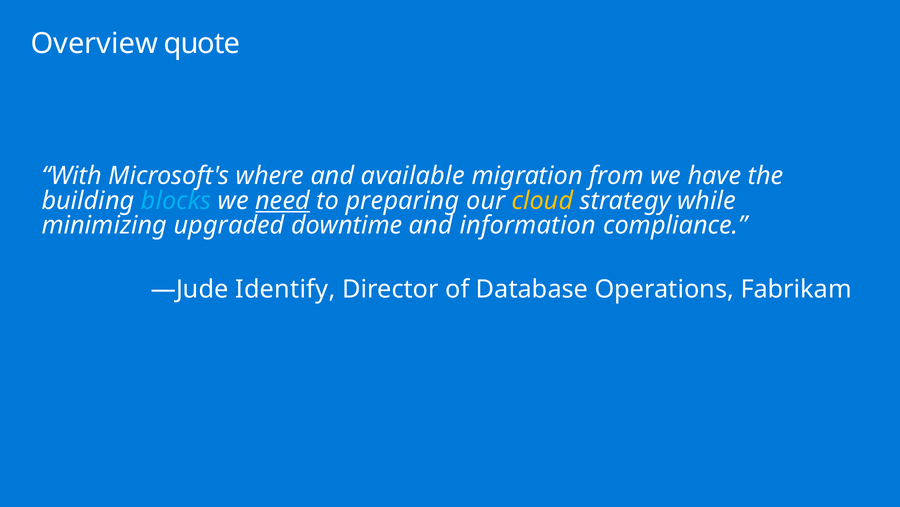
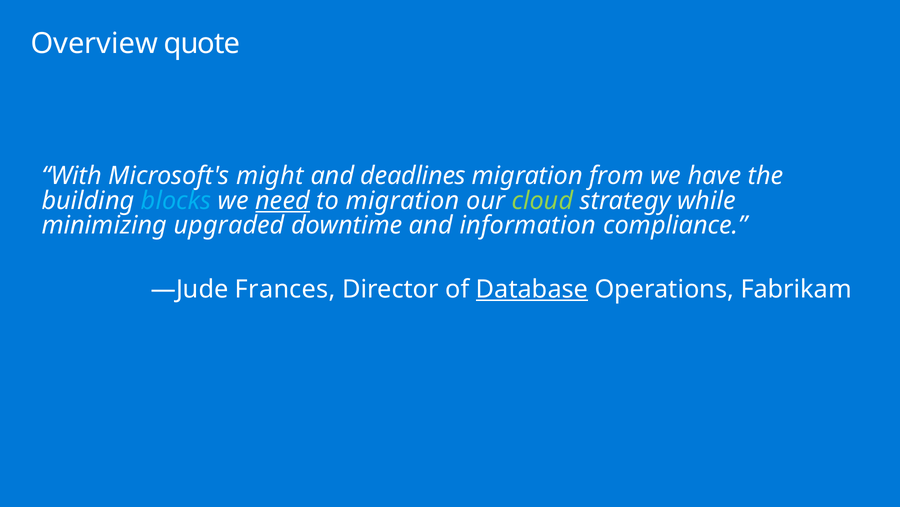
where: where -> might (270, 176)
available: available -> deadlines (413, 176)
to preparing: preparing -> migration (402, 200)
cloud colour: yellow -> light green (543, 200)
Identify: Identify -> Frances (285, 289)
Database underline: none -> present (532, 289)
